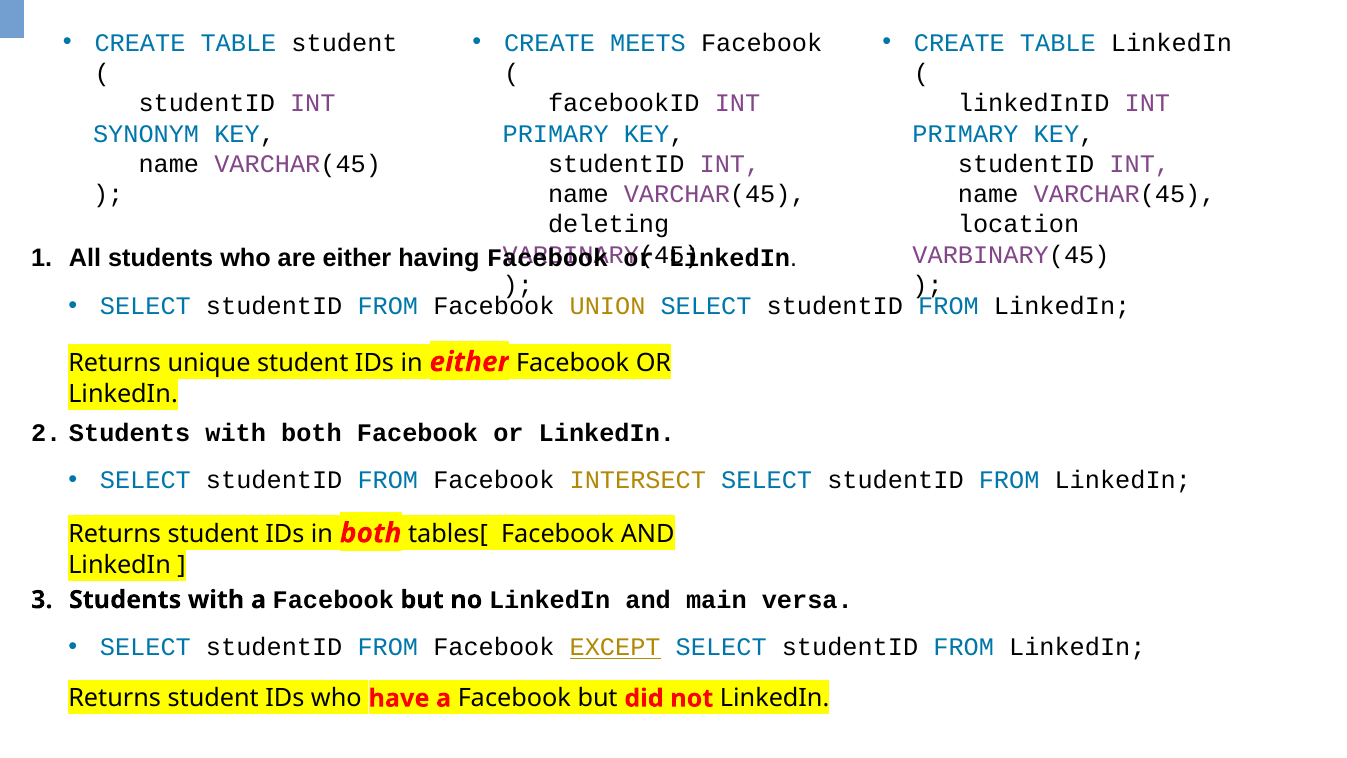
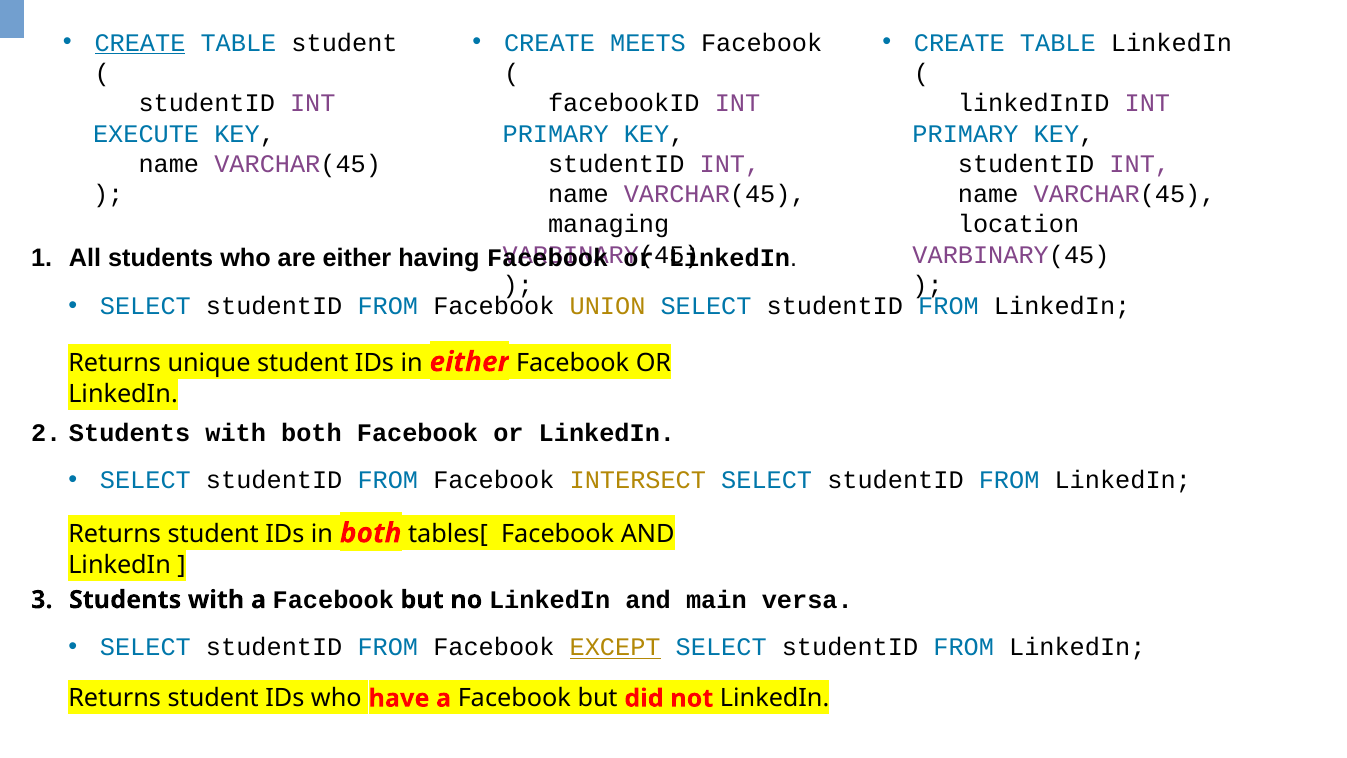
CREATE underline: none -> present (140, 43)
SYNONYM: SYNONYM -> EXECUTE (146, 134)
deleting: deleting -> managing (609, 225)
